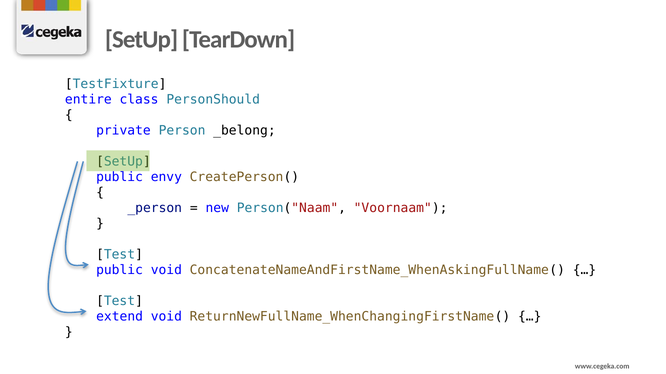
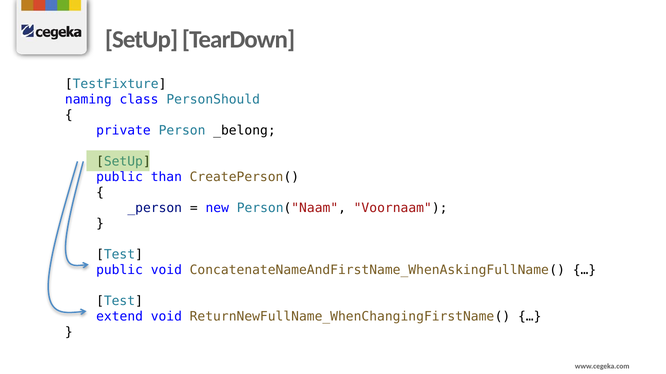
entire: entire -> naming (88, 99)
envy: envy -> than (166, 177)
